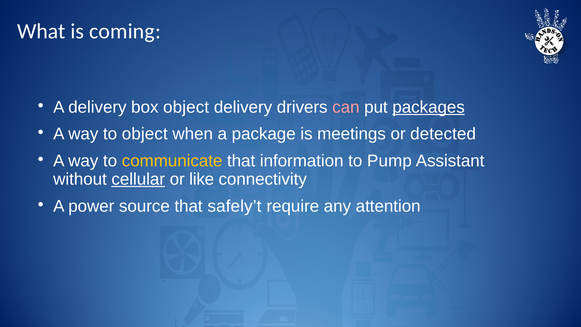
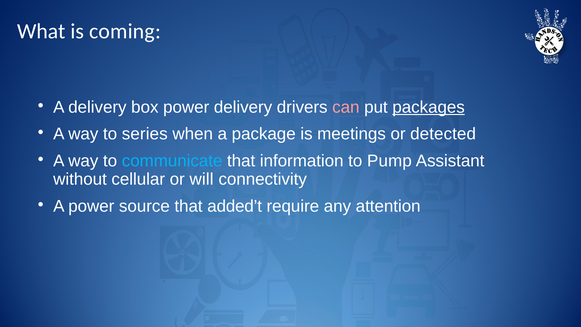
box object: object -> power (186, 107)
to object: object -> series (145, 134)
communicate colour: yellow -> light blue (172, 161)
cellular underline: present -> none (138, 179)
like: like -> will (202, 179)
safely’t: safely’t -> added’t (235, 206)
